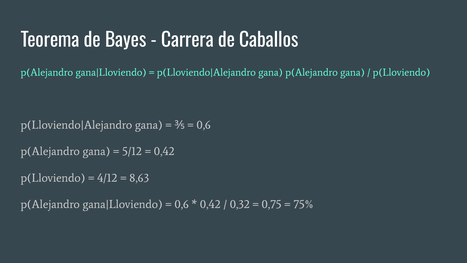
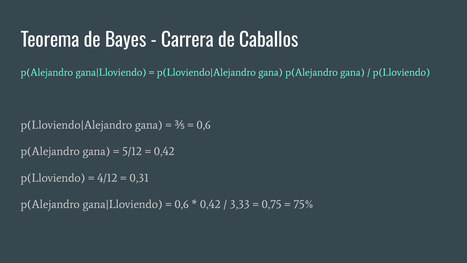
8,63: 8,63 -> 0,31 (139, 178)
0,32: 0,32 -> 3,33 (240, 204)
